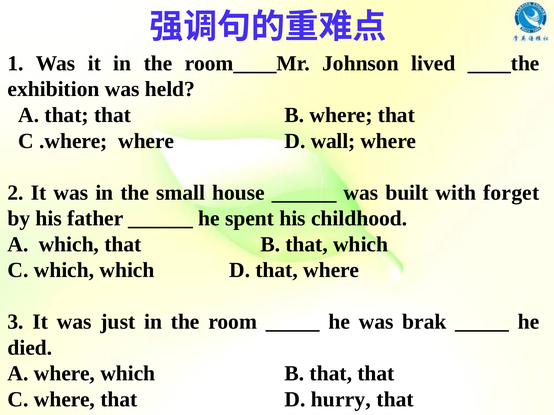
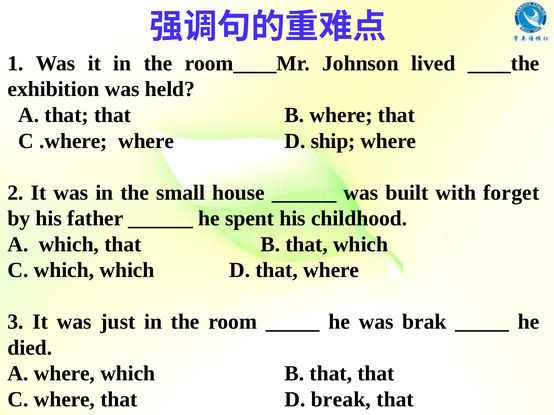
wall: wall -> ship (333, 141)
hurry: hurry -> break (341, 400)
